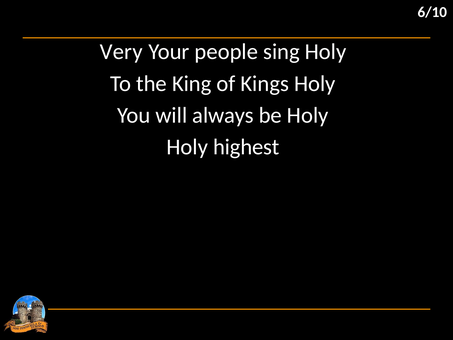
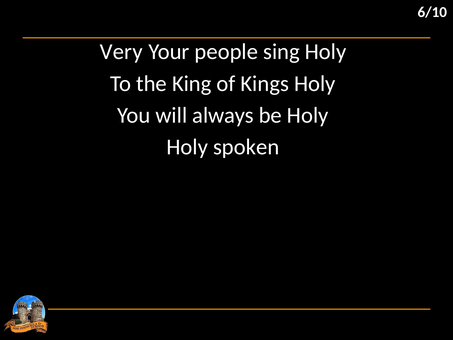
highest: highest -> spoken (246, 147)
